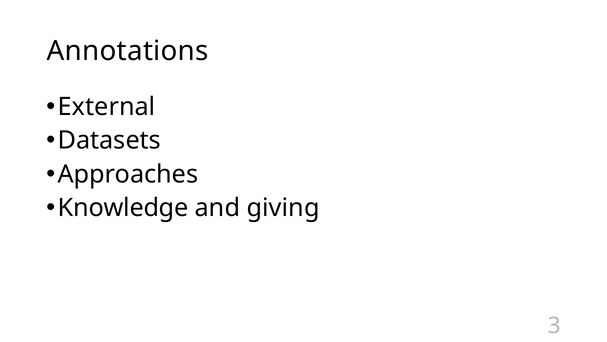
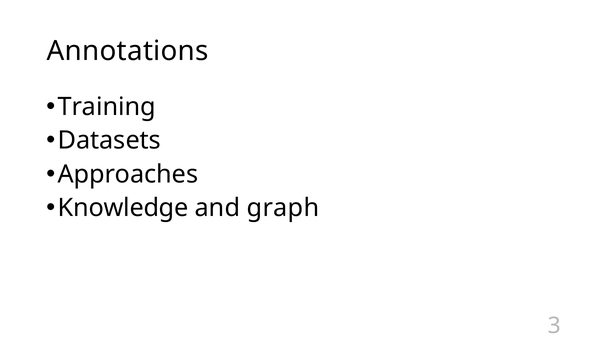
External: External -> Training (107, 107)
giving: giving -> graph (283, 208)
